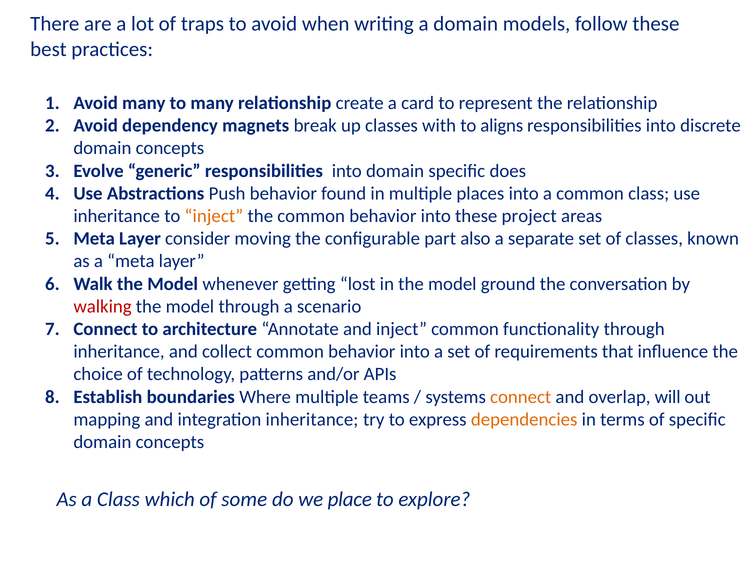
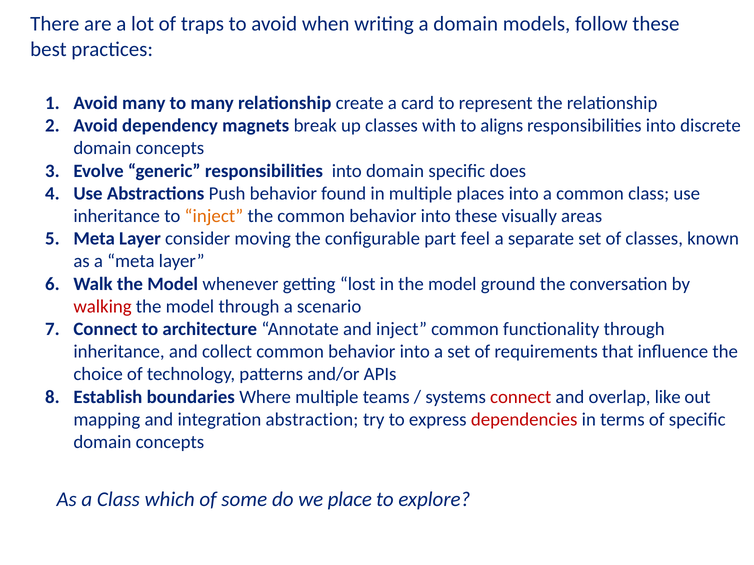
project: project -> visually (529, 216)
also: also -> feel (475, 239)
connect colour: orange -> red (521, 397)
will: will -> like (668, 397)
integration inheritance: inheritance -> abstraction (312, 420)
dependencies colour: orange -> red (524, 420)
